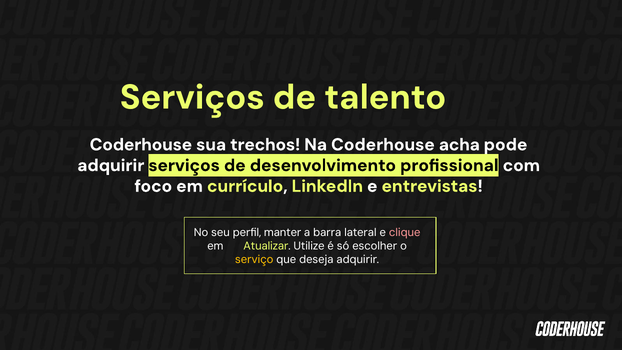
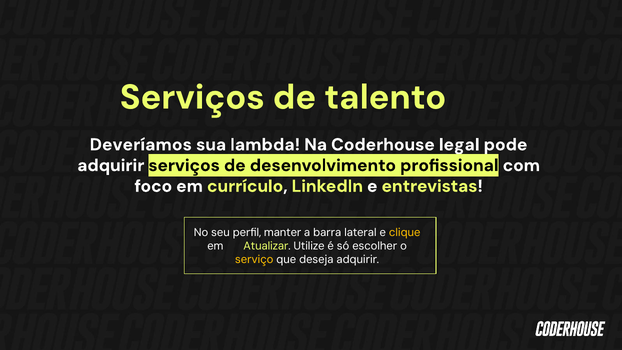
Coderhouse: Coderhouse -> Deveríamos (141, 145)
trechos: trechos -> lambda (265, 145)
acha: acha -> legal (459, 145)
clique colour: pink -> yellow (405, 232)
